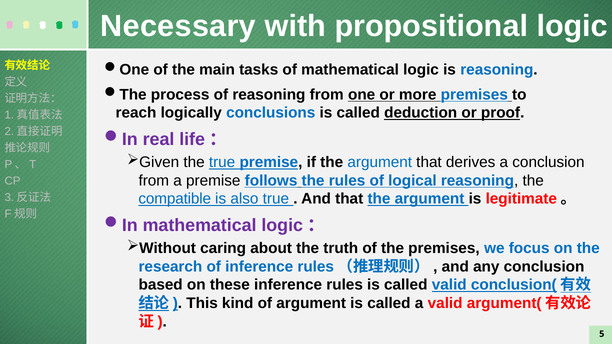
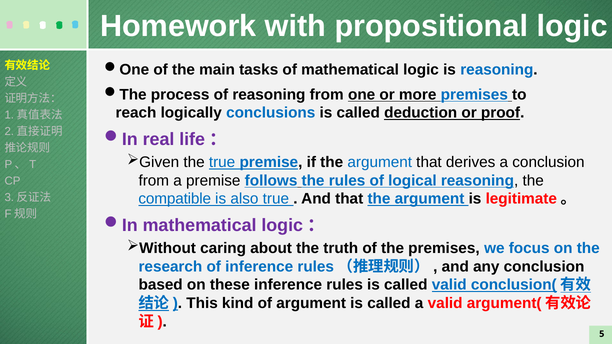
Necessary: Necessary -> Homework (178, 26)
